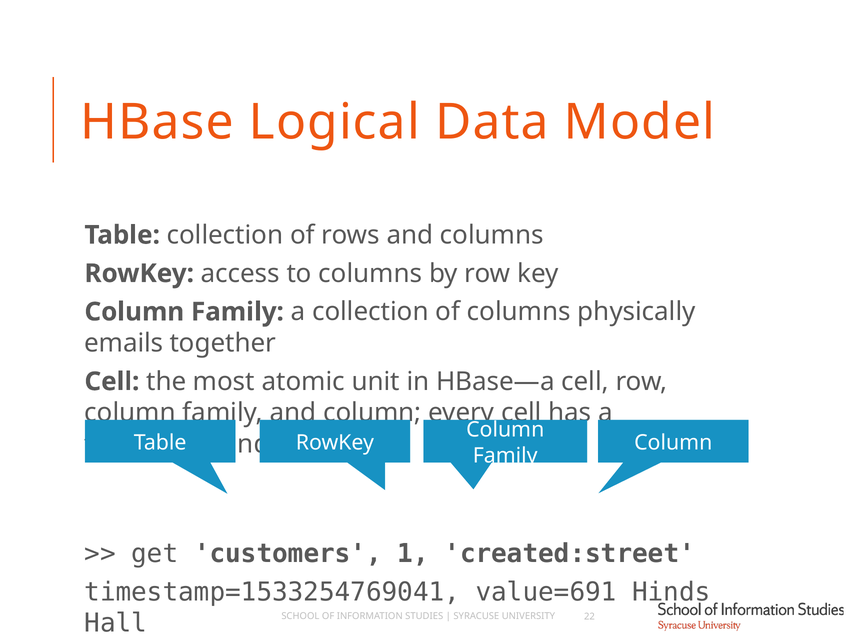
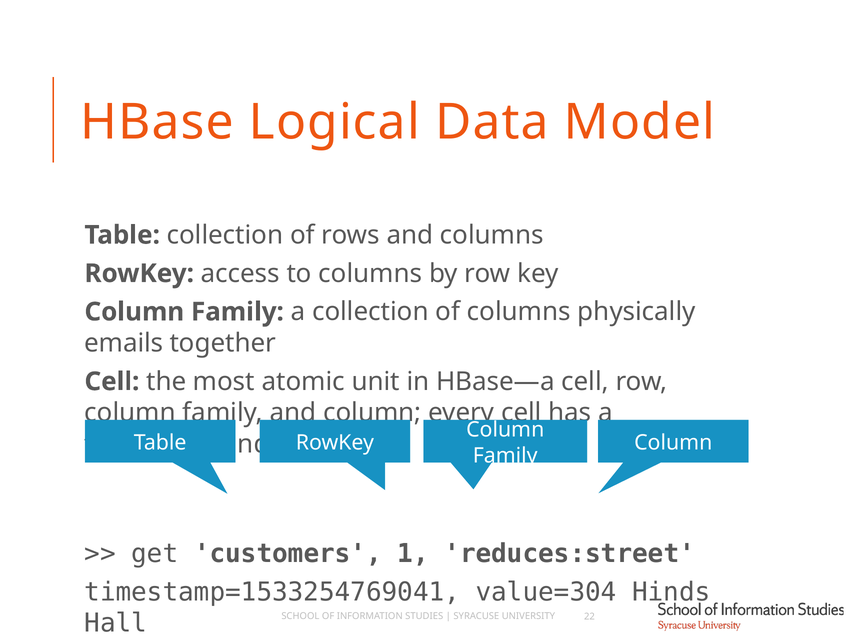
created:street: created:street -> reduces:street (570, 553)
value=691: value=691 -> value=304 (546, 592)
